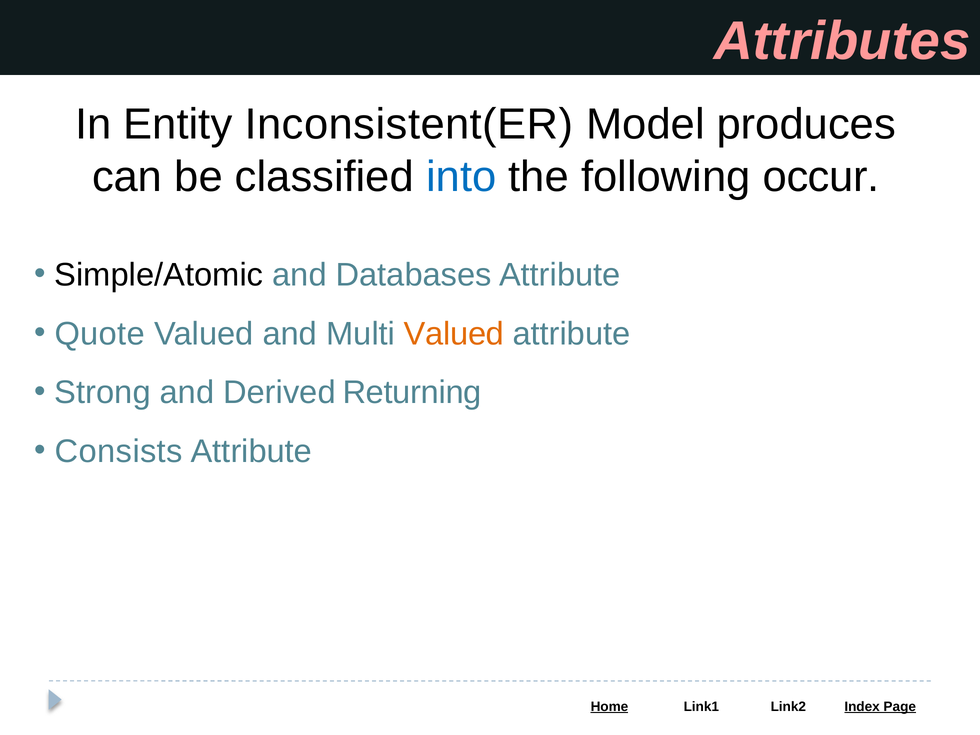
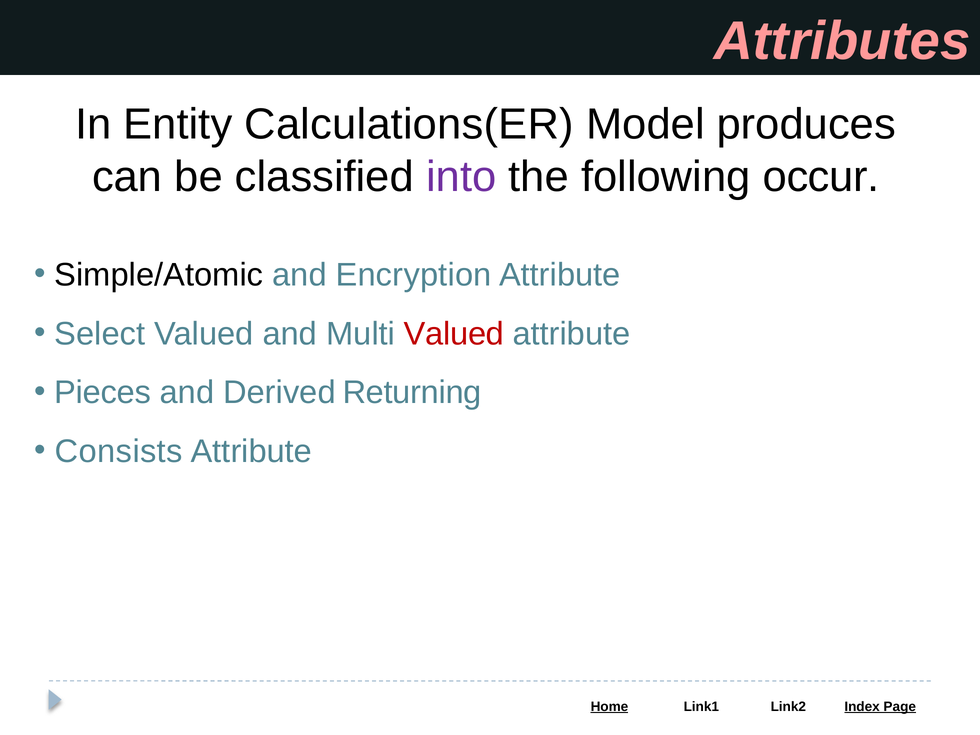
Inconsistent(ER: Inconsistent(ER -> Calculations(ER (409, 124)
into colour: blue -> purple (461, 177)
Databases: Databases -> Encryption (414, 275)
Quote: Quote -> Select (100, 334)
Valued colour: orange -> red (454, 334)
Strong: Strong -> Pieces (103, 393)
